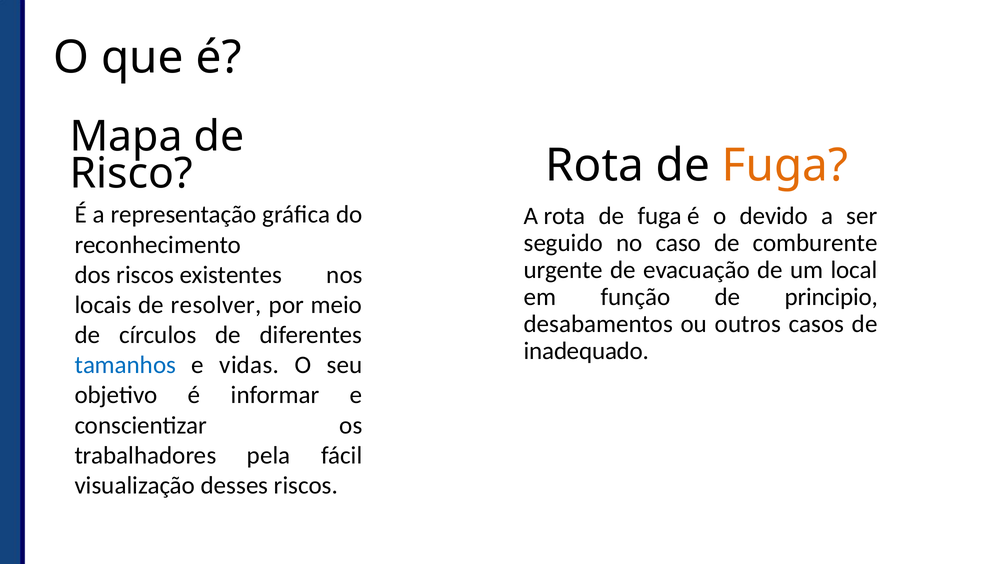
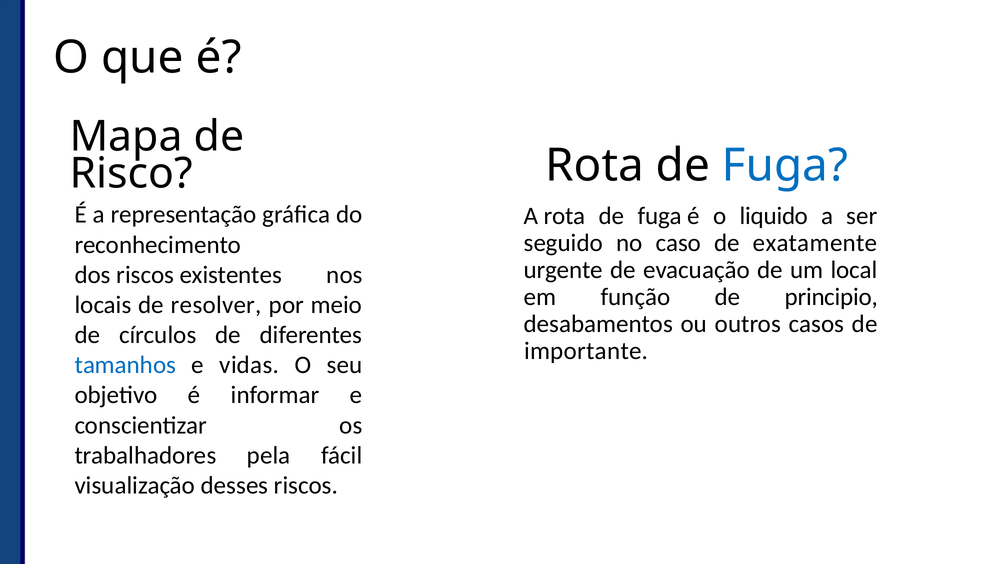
Fuga colour: orange -> blue (785, 166)
devido: devido -> liquido (774, 216)
comburente: comburente -> exatamente (815, 243)
inadequado: inadequado -> importante (586, 351)
